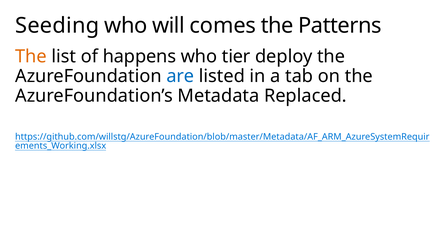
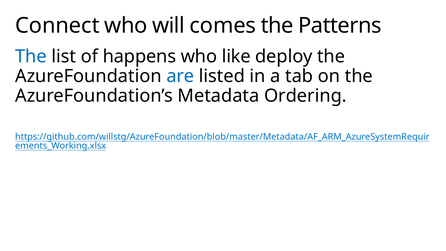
Seeding: Seeding -> Connect (57, 26)
The colour: orange -> blue (31, 57)
tier: tier -> like (236, 57)
Replaced: Replaced -> Ordering (305, 96)
